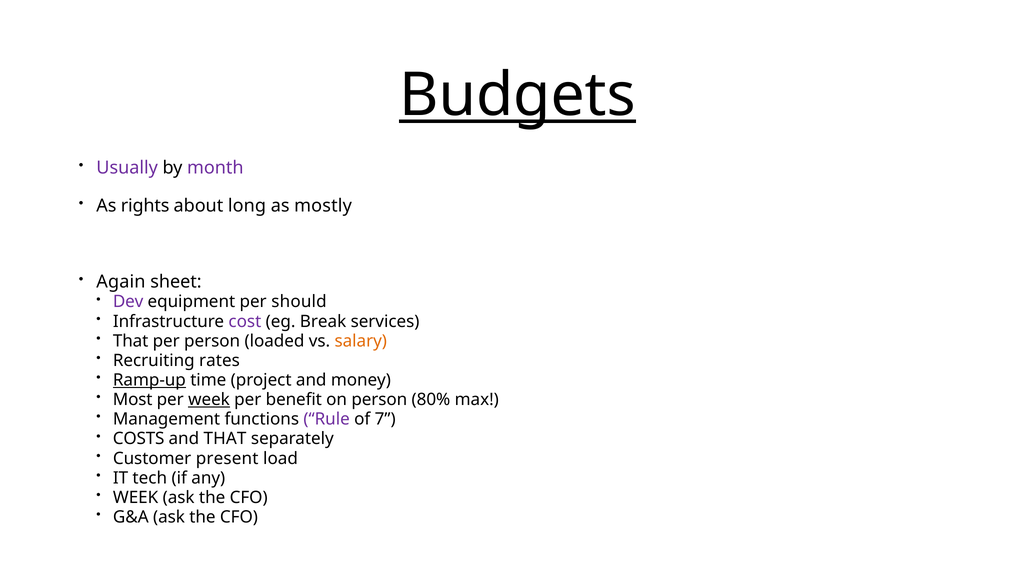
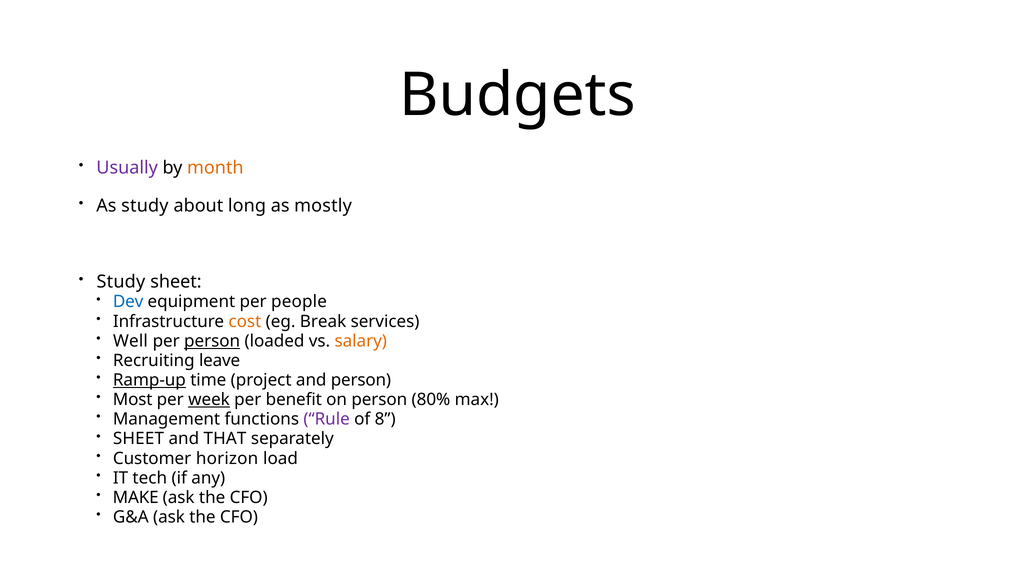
Budgets underline: present -> none (517, 95)
month colour: purple -> orange (215, 168)
As rights: rights -> study (145, 206)
Again: Again -> Study (121, 282)
Dev colour: purple -> blue (128, 302)
should: should -> people (299, 302)
cost colour: purple -> orange (245, 321)
That: That -> Well (130, 341)
person underline: none -> present (212, 341)
rates: rates -> leave (220, 361)
and money: money -> person (361, 380)
7: 7 -> 8 (385, 419)
COSTS: COSTS -> SHEET (138, 439)
present: present -> horizon (227, 459)
WEEK: WEEK -> MAKE (136, 498)
